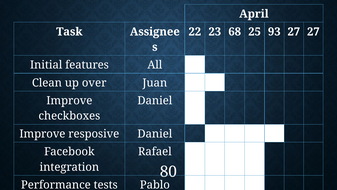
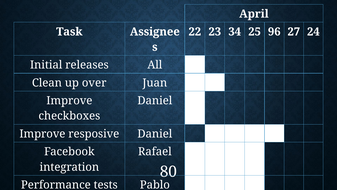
68: 68 -> 34 (235, 32)
93: 93 -> 96 (274, 32)
27 27: 27 -> 24 (313, 32)
features: features -> releases (87, 65)
